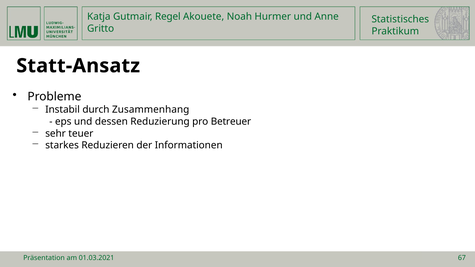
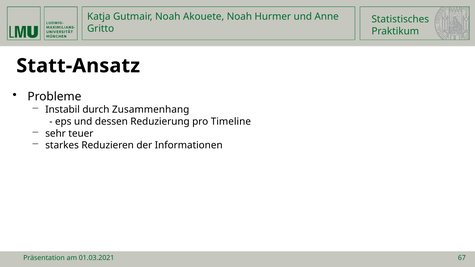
Gutmair Regel: Regel -> Noah (168, 17)
Betreuer: Betreuer -> Timeline (231, 122)
